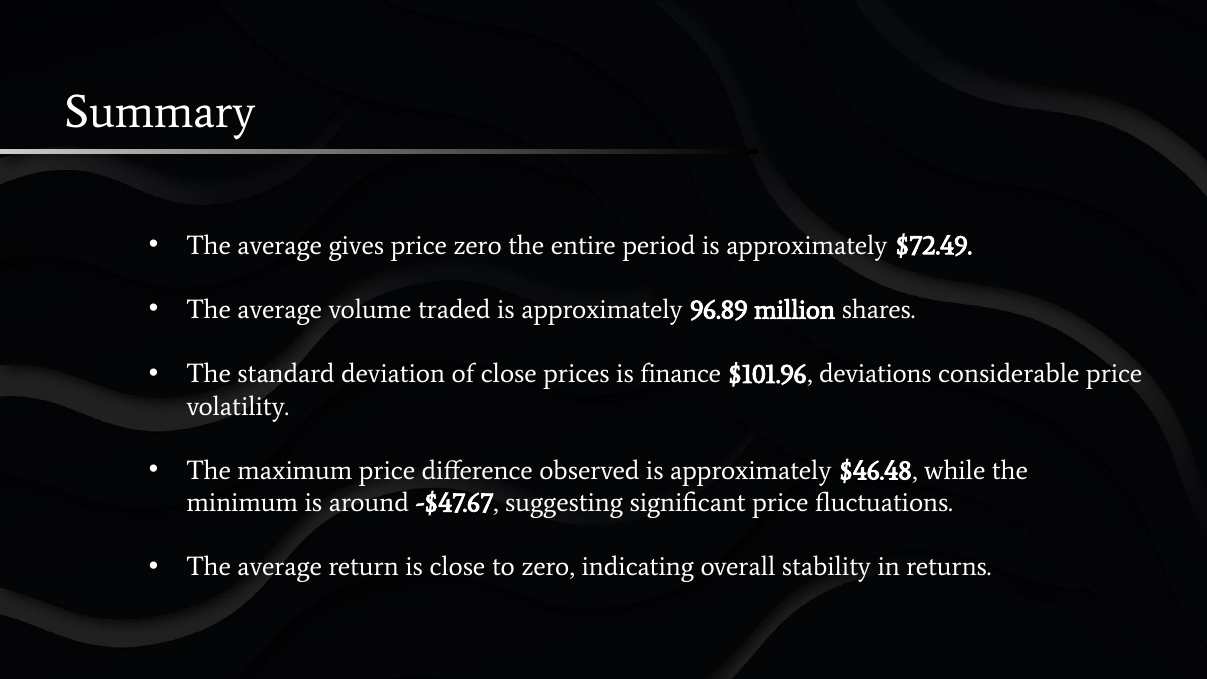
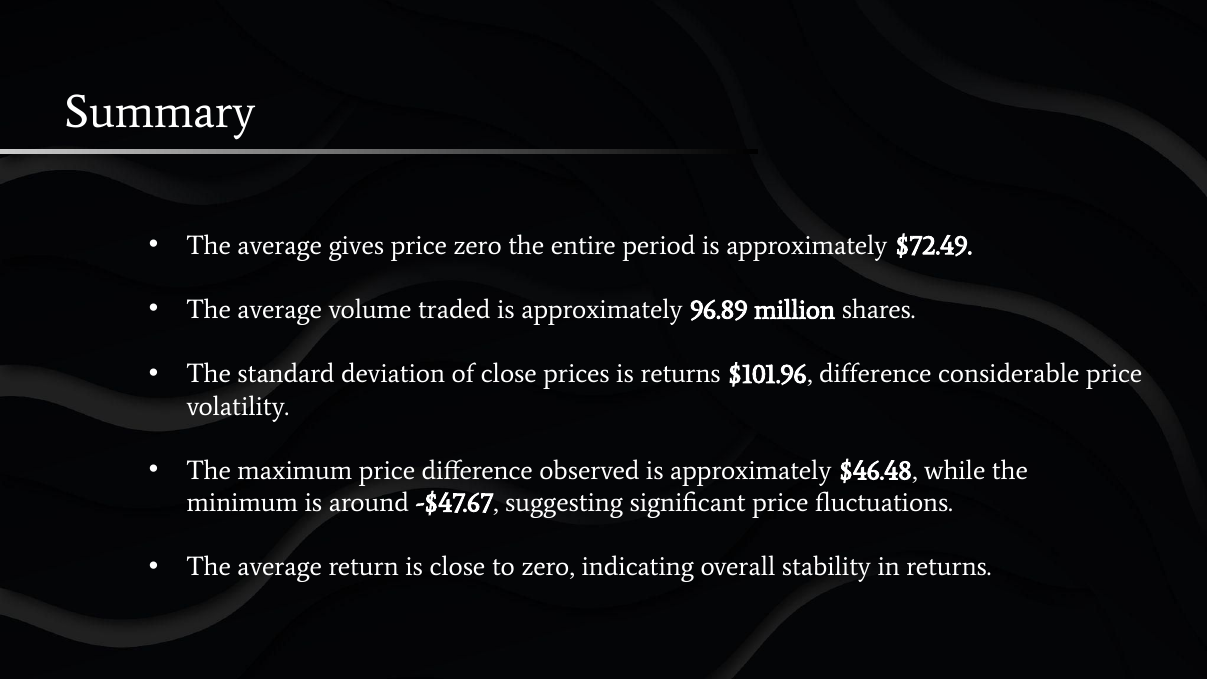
is finance: finance -> returns (681, 374)
$101.96 deviations: deviations -> difference (875, 374)
